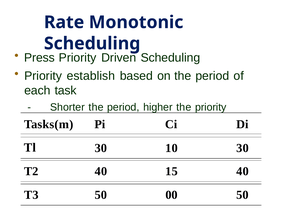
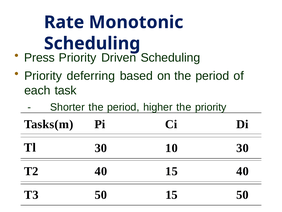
establish: establish -> deferring (91, 76)
50 00: 00 -> 15 (172, 194)
